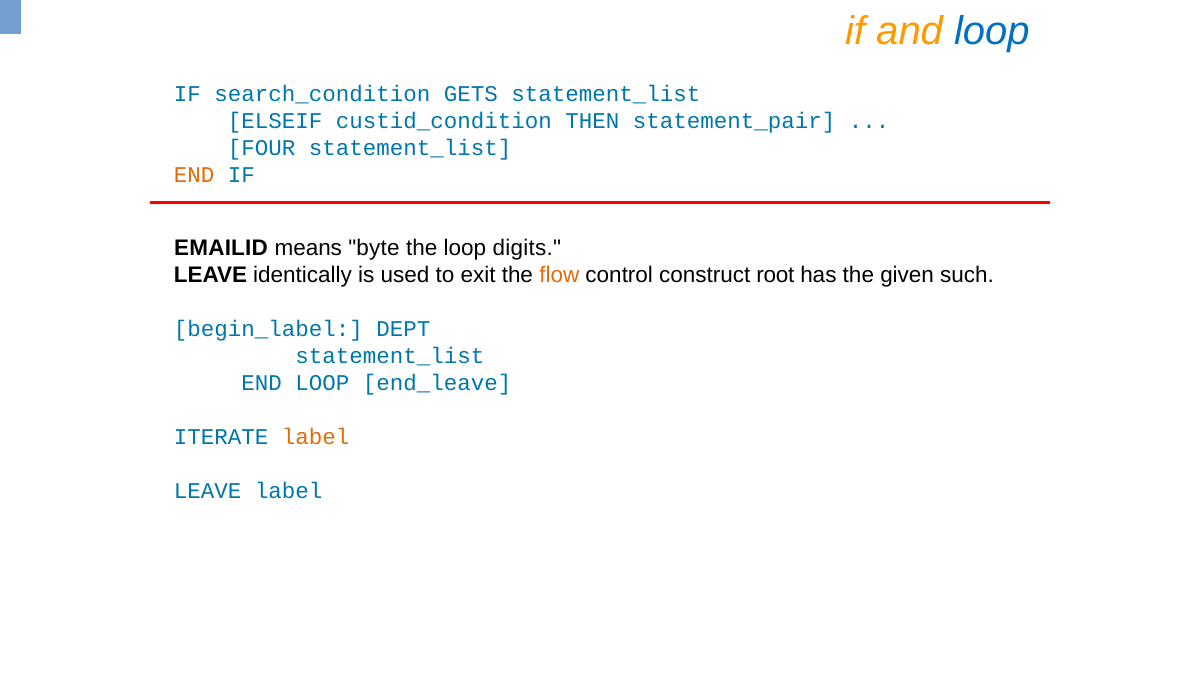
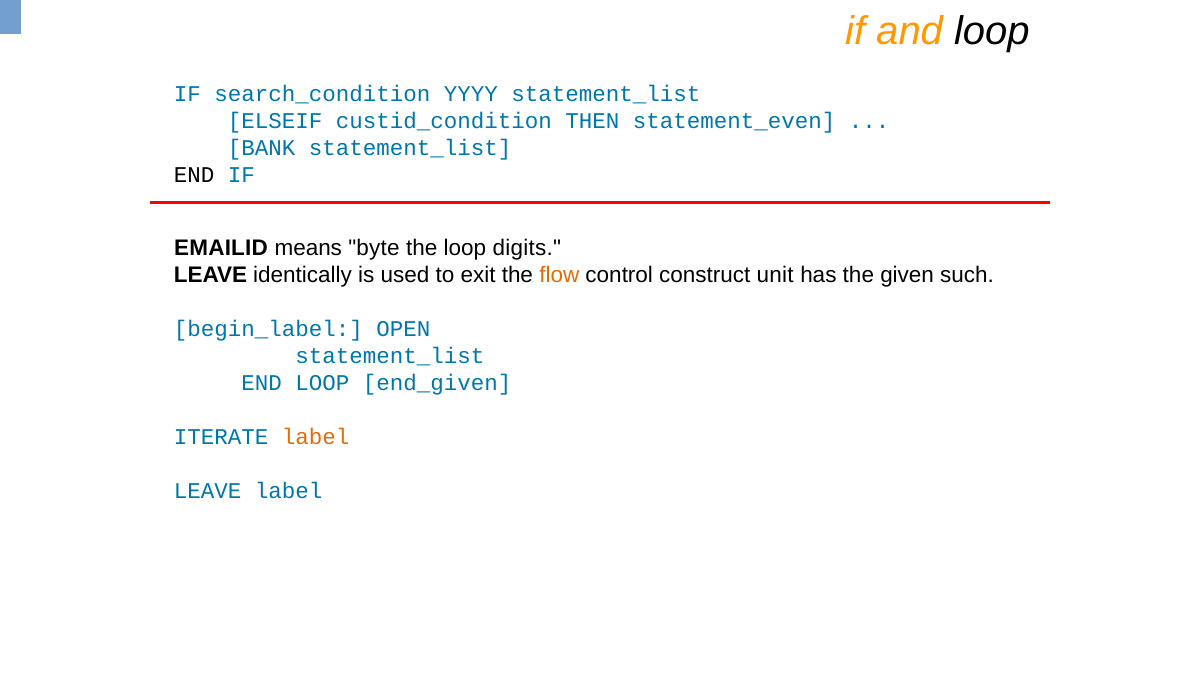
loop colour: blue -> black (992, 31)
GETS: GETS -> YYYY (471, 94)
statement_pair: statement_pair -> statement_even (734, 121)
FOUR: FOUR -> BANK (262, 148)
END colour: orange -> black (194, 175)
root: root -> unit (775, 275)
DEPT: DEPT -> OPEN (403, 330)
end_leave: end_leave -> end_given (437, 384)
